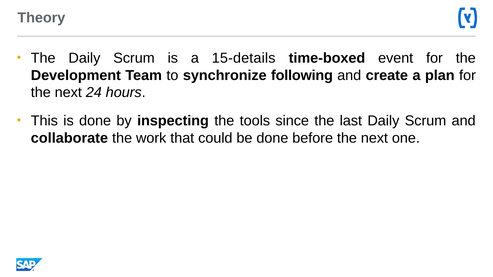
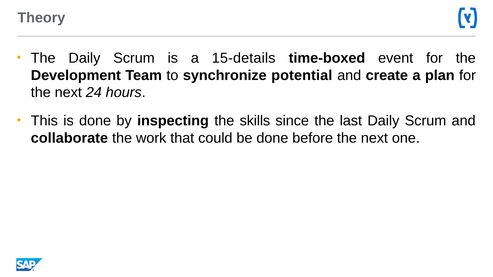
following: following -> potential (302, 75)
tools: tools -> skills (255, 121)
